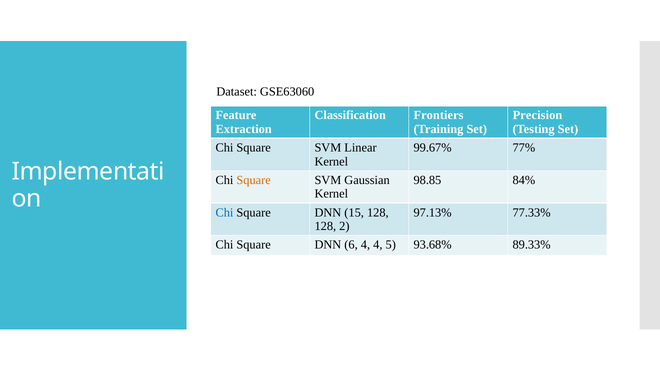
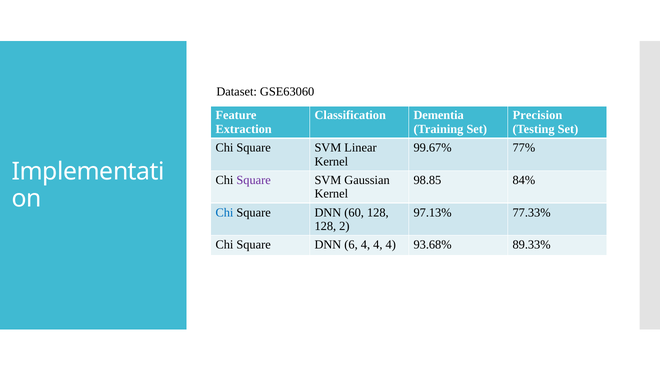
Frontiers: Frontiers -> Dementia (439, 115)
Square colour: orange -> purple (254, 180)
15: 15 -> 60 (354, 213)
4 4 5: 5 -> 4 (391, 245)
